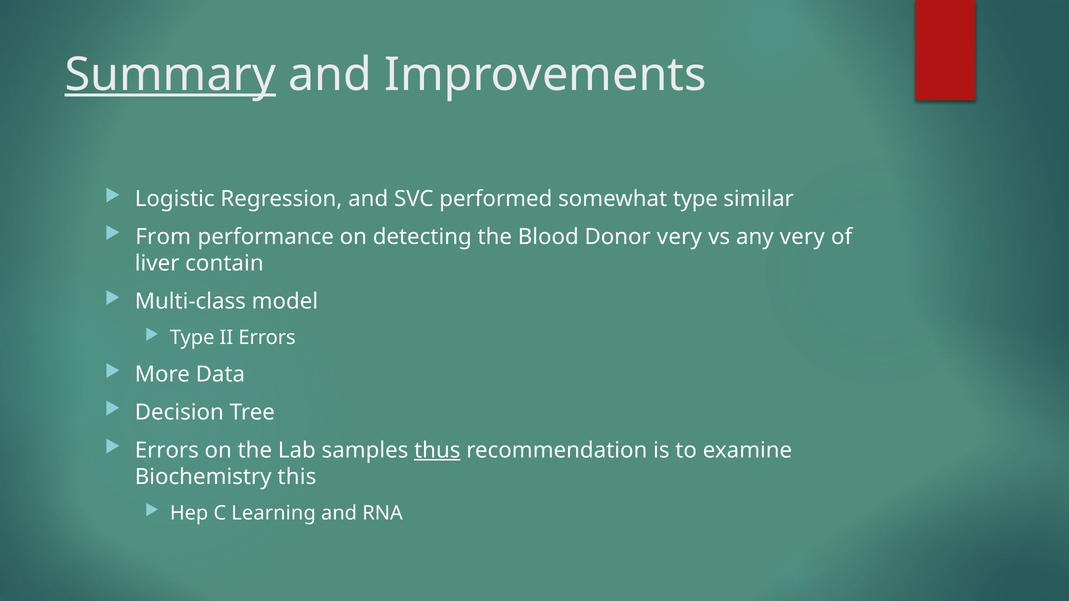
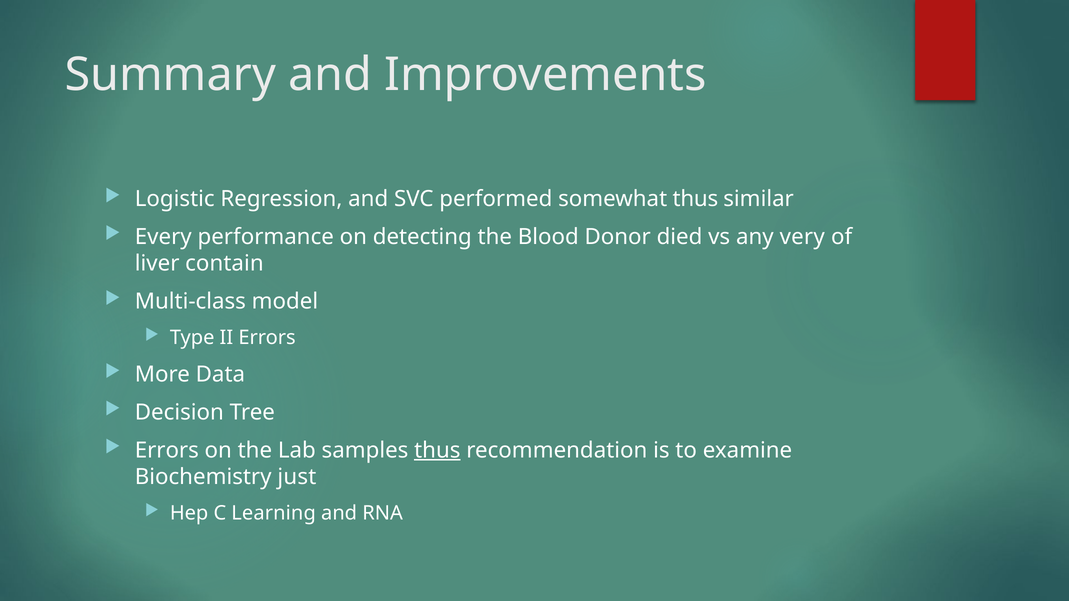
Summary underline: present -> none (170, 75)
somewhat type: type -> thus (695, 199)
From: From -> Every (163, 237)
Donor very: very -> died (680, 237)
this: this -> just (297, 477)
